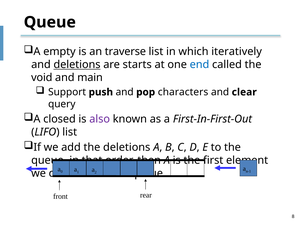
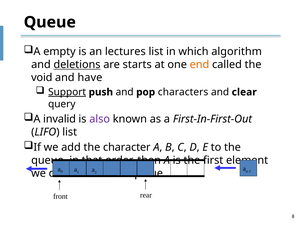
traverse: traverse -> lectures (125, 51)
iteratively: iteratively -> algorithm (237, 51)
end colour: blue -> orange (199, 64)
main: main -> have (90, 78)
Support underline: none -> present (67, 92)
closed: closed -> invalid (60, 119)
the deletions: deletions -> character (127, 147)
